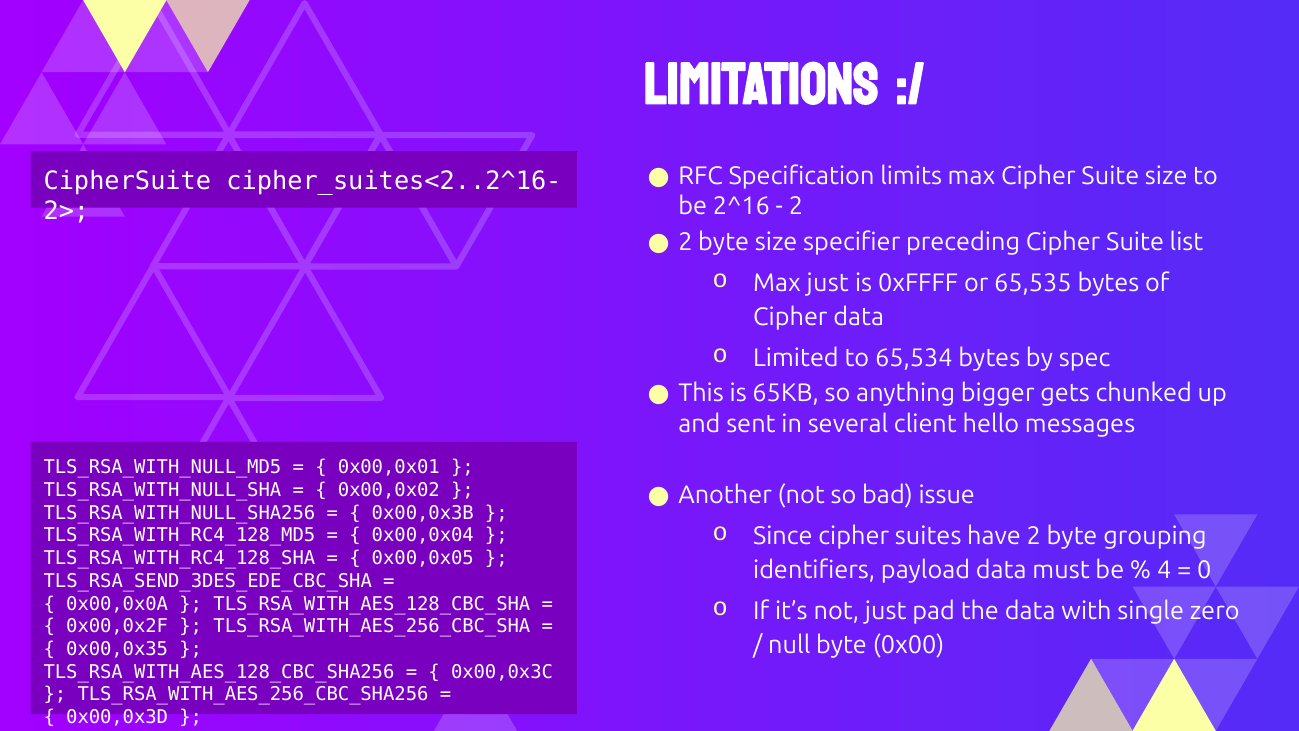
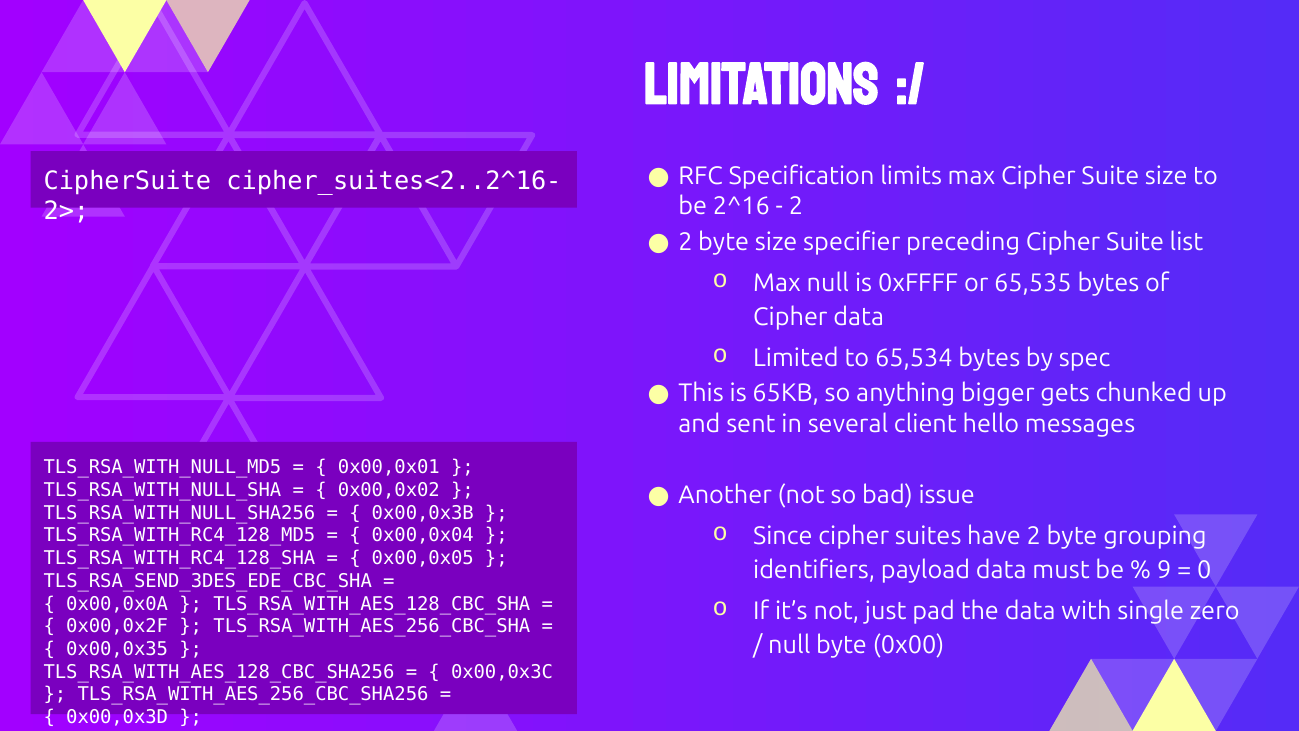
Max just: just -> null (828, 283)
4: 4 -> 9 (1164, 570)
